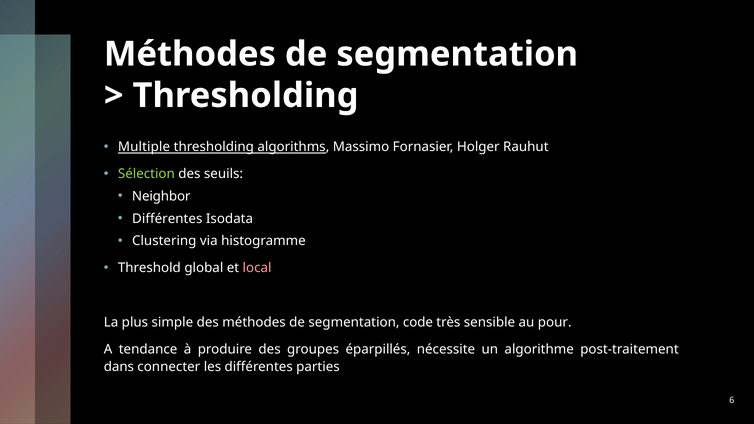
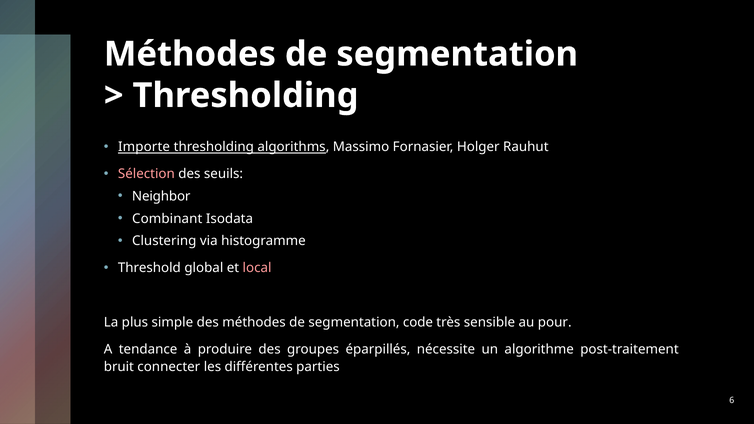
Multiple: Multiple -> Importe (144, 147)
Sélection colour: light green -> pink (146, 174)
Différentes: Différentes -> Combinant (167, 219)
dans: dans -> bruit (119, 367)
